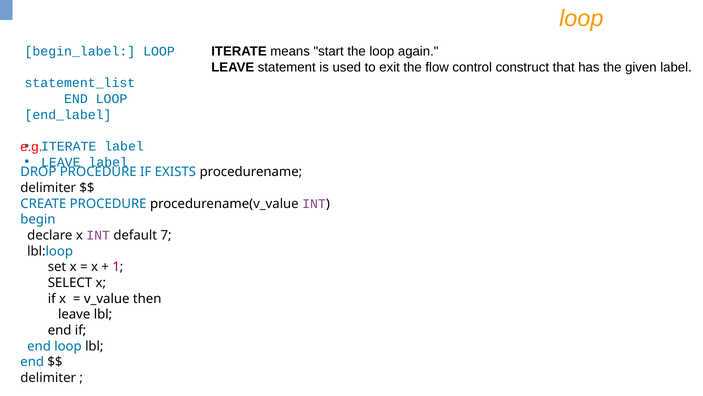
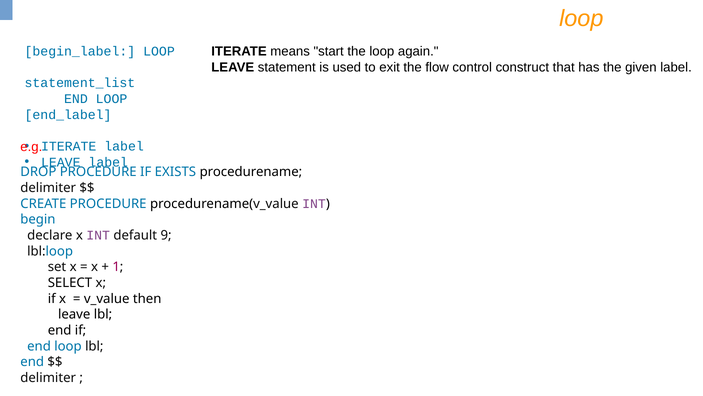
7: 7 -> 9 (166, 235)
